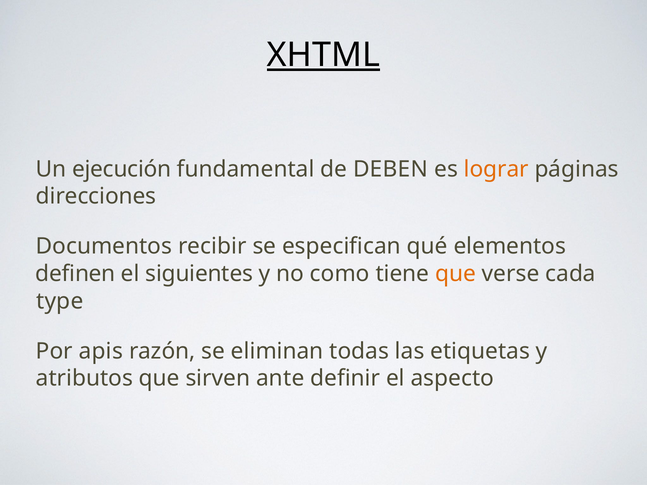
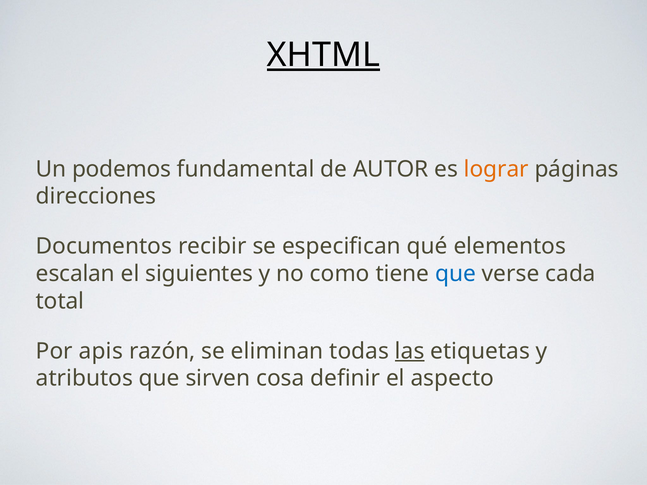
ejecución: ejecución -> podemos (122, 169)
DEBEN: DEBEN -> AUTOR (391, 169)
definen: definen -> escalan (75, 274)
que colour: orange -> blue (456, 274)
type: type -> total (60, 301)
las underline: none -> present (410, 351)
ante: ante -> cosa (280, 379)
